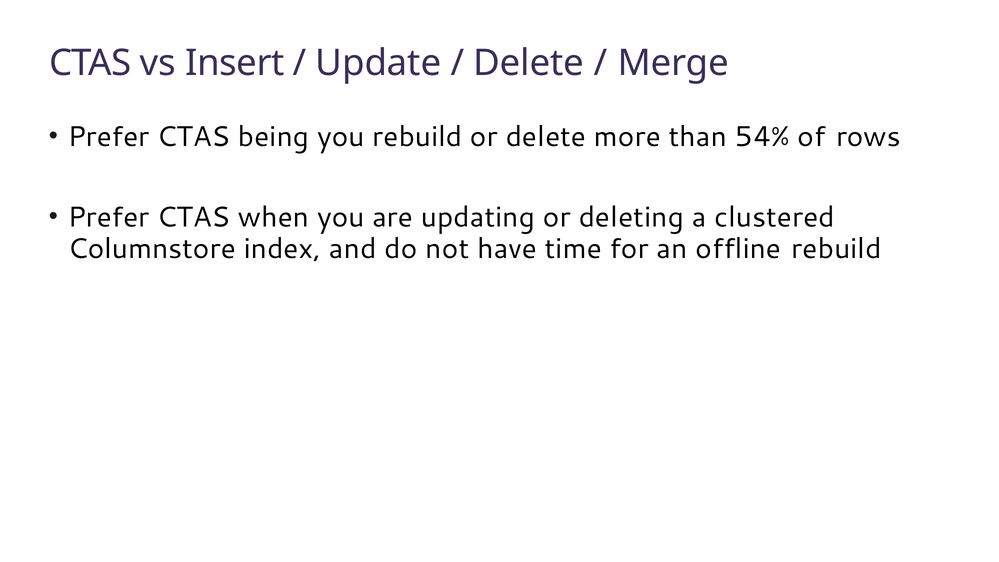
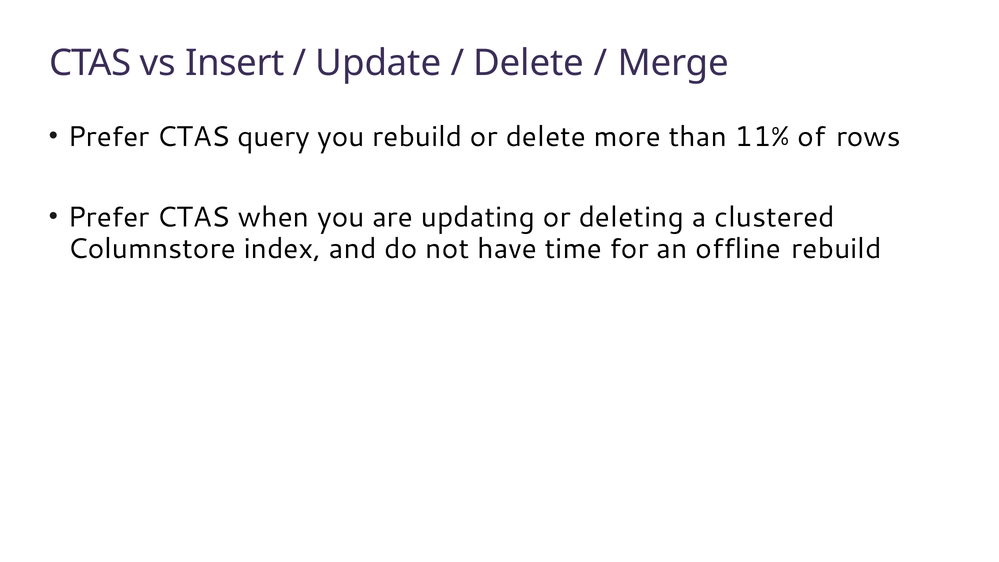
being: being -> query (274, 137)
54%: 54% -> 11% (762, 137)
